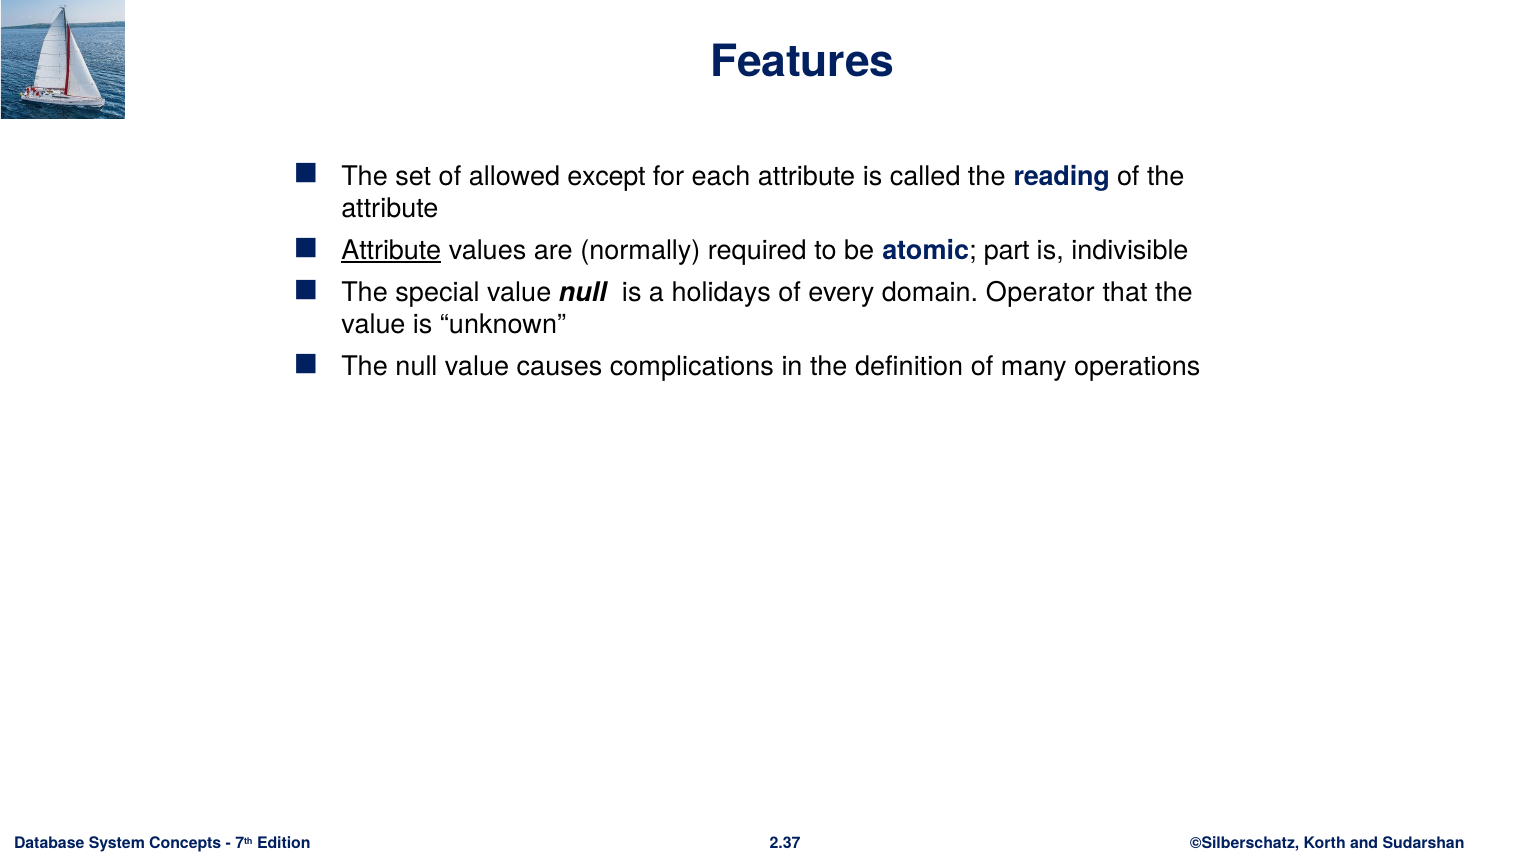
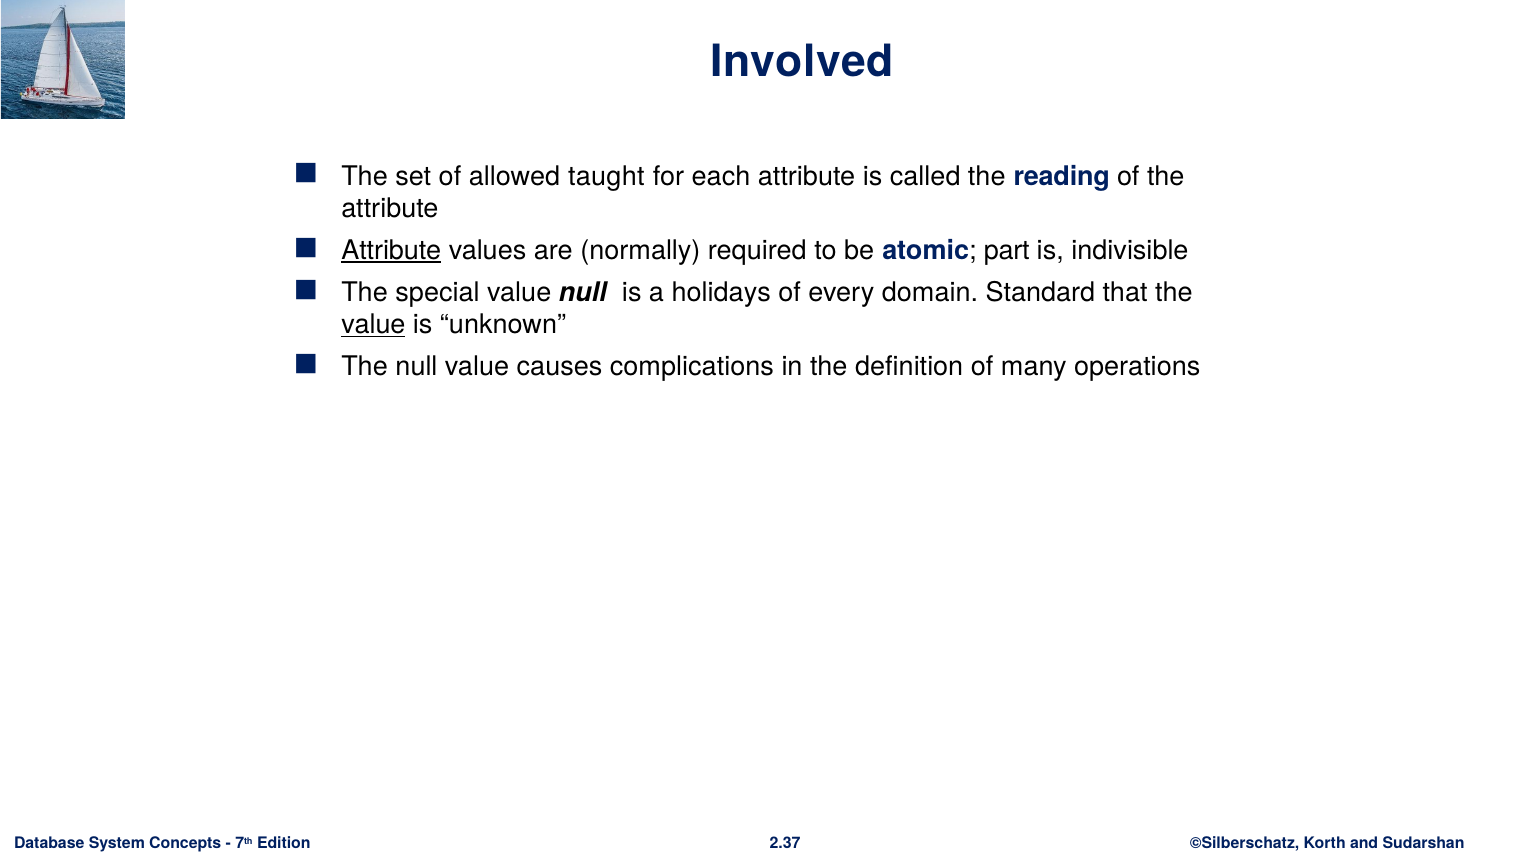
Features: Features -> Involved (802, 62)
except: except -> taught (606, 176)
Operator: Operator -> Standard (1040, 293)
value underline: none -> present (373, 325)
